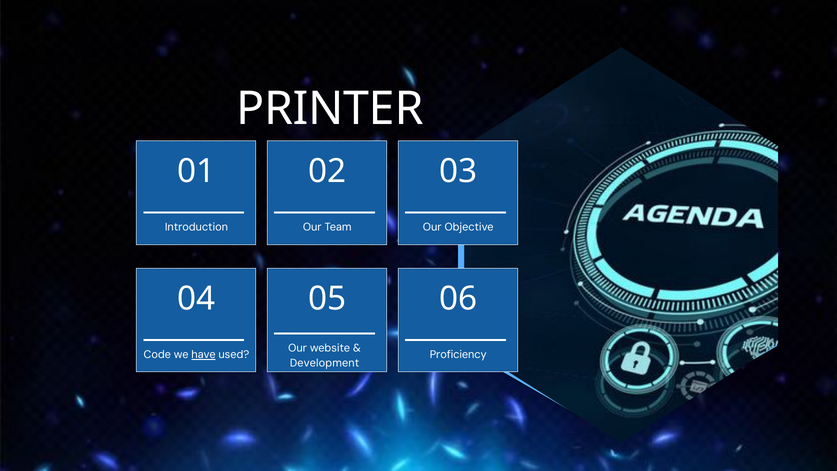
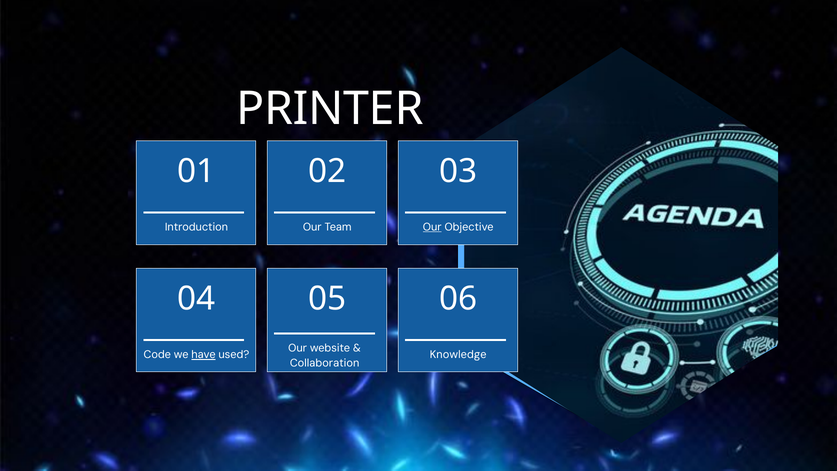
Our underline: none -> present (432, 227)
Proficiency: Proficiency -> Knowledge (458, 355)
Development: Development -> Collaboration (325, 363)
